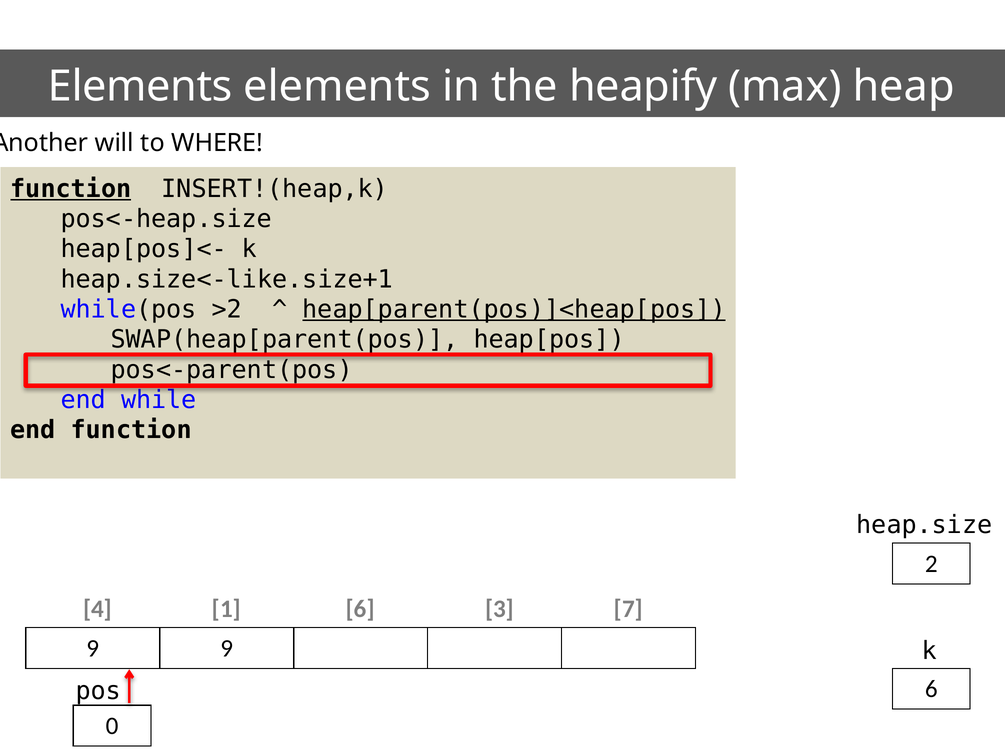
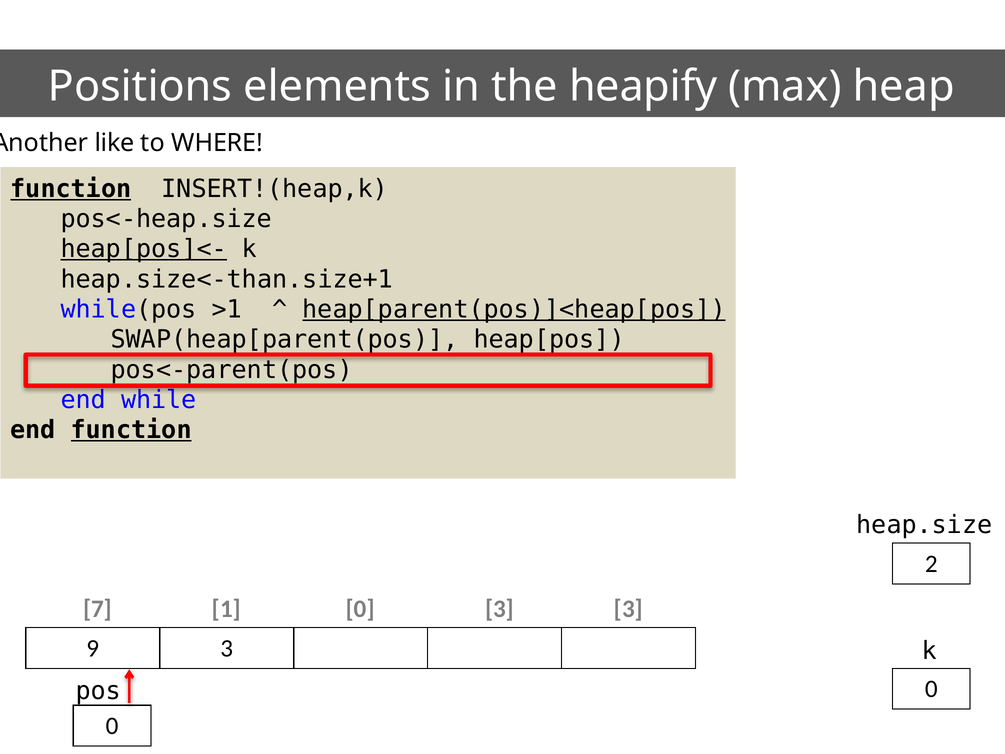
Elements: Elements -> Positions (140, 86)
will: will -> like (114, 143)
heap[pos]<- underline: none -> present (144, 249)
heap.size<-like.size+1: heap.size<-like.size+1 -> heap.size<-than.size+1 (227, 279)
>2: >2 -> >1 (227, 309)
function underline: none -> present (131, 430)
4: 4 -> 7 (98, 609)
1 6: 6 -> 0 (360, 609)
3 7: 7 -> 3 (628, 609)
9 9: 9 -> 3 (227, 648)
pos 6: 6 -> 0 (931, 689)
